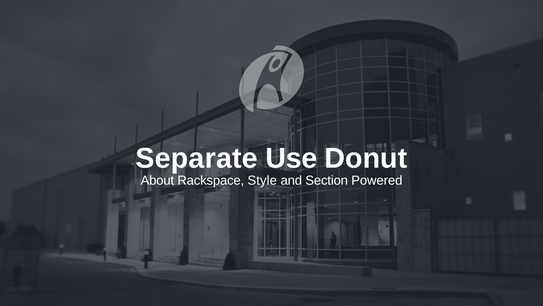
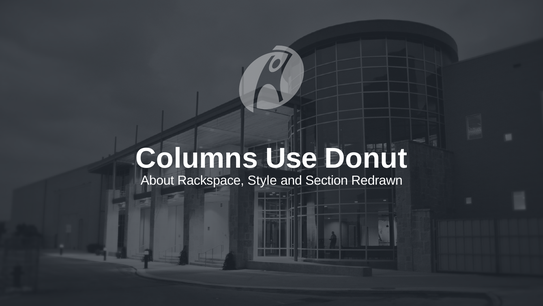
Separate: Separate -> Columns (197, 158)
Powered: Powered -> Redrawn (377, 180)
